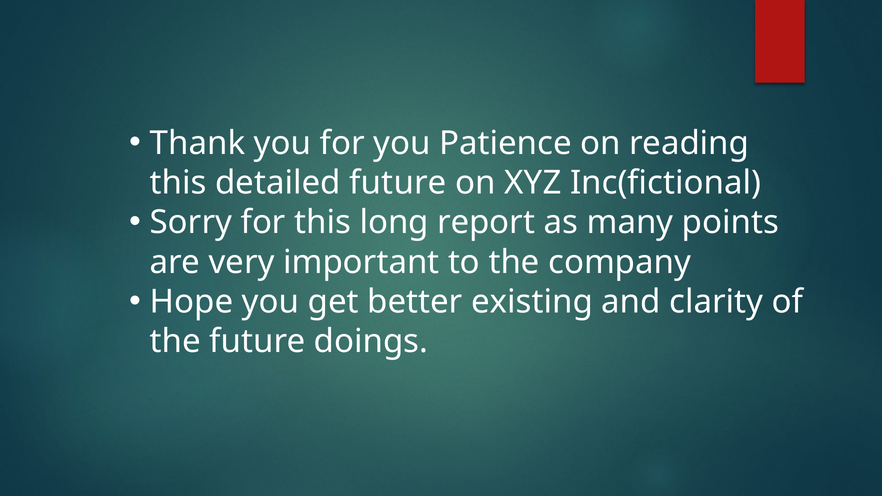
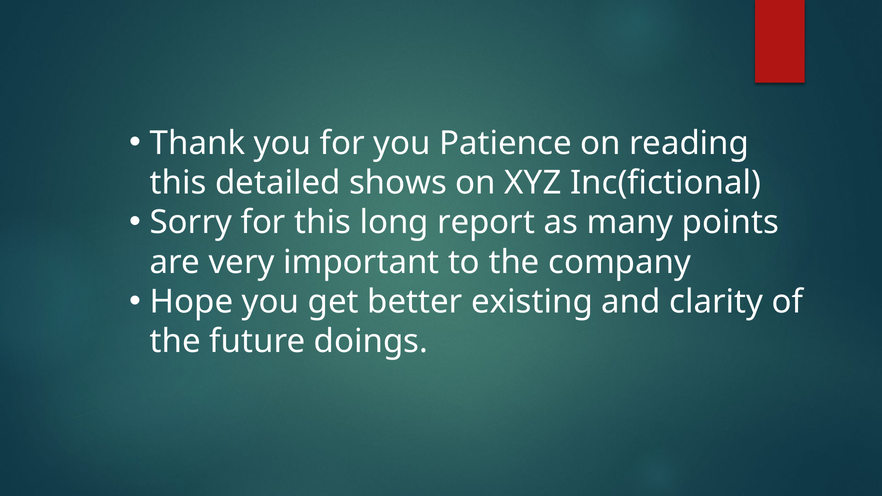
detailed future: future -> shows (398, 183)
